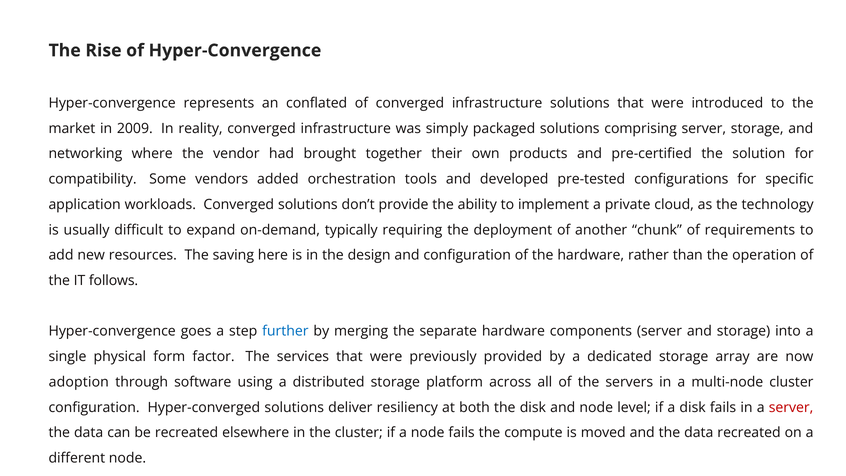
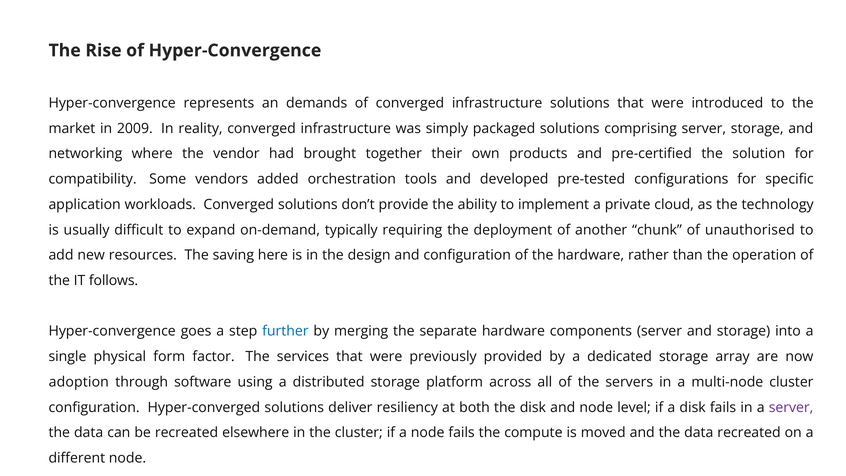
conflated: conflated -> demands (317, 103)
requirements: requirements -> unauthorised (750, 230)
server colour: red -> purple (791, 407)
